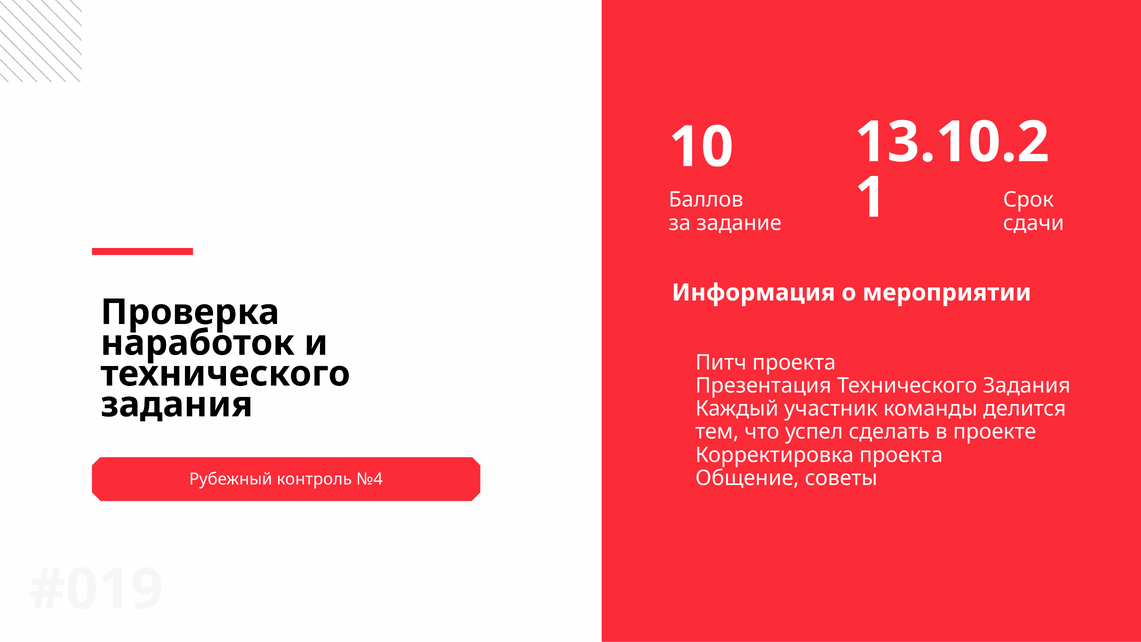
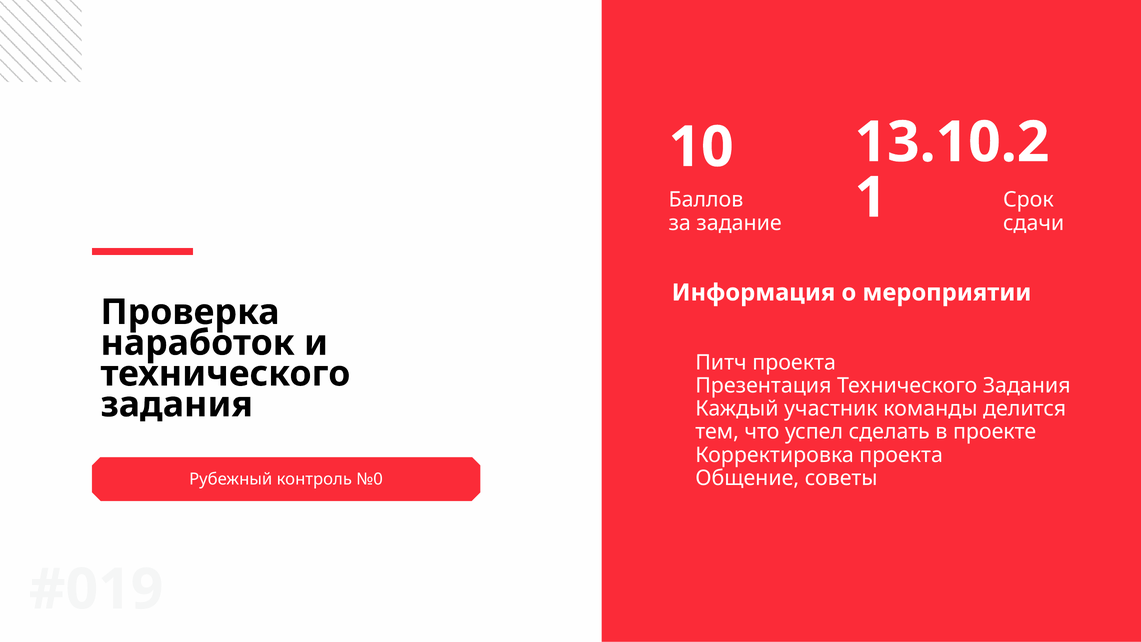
№4: №4 -> №0 (370, 479)
